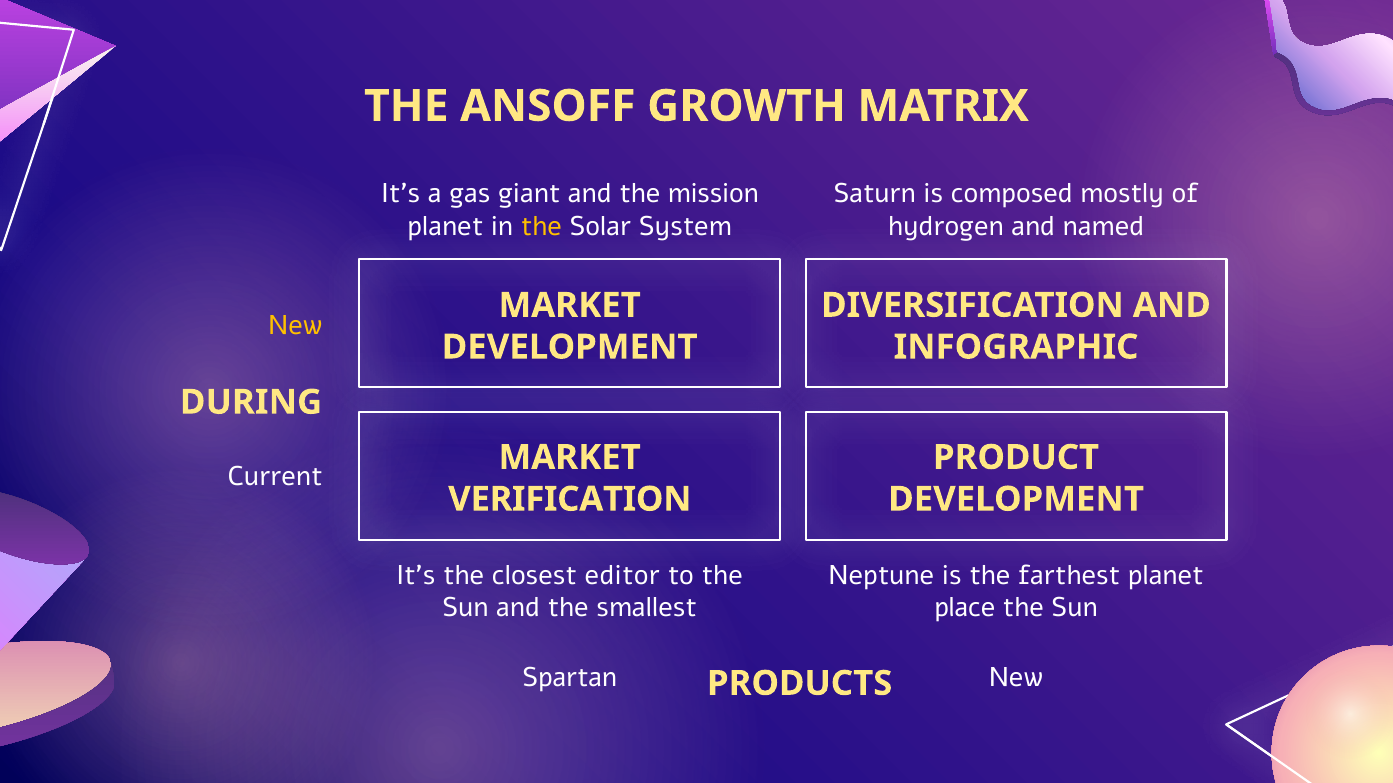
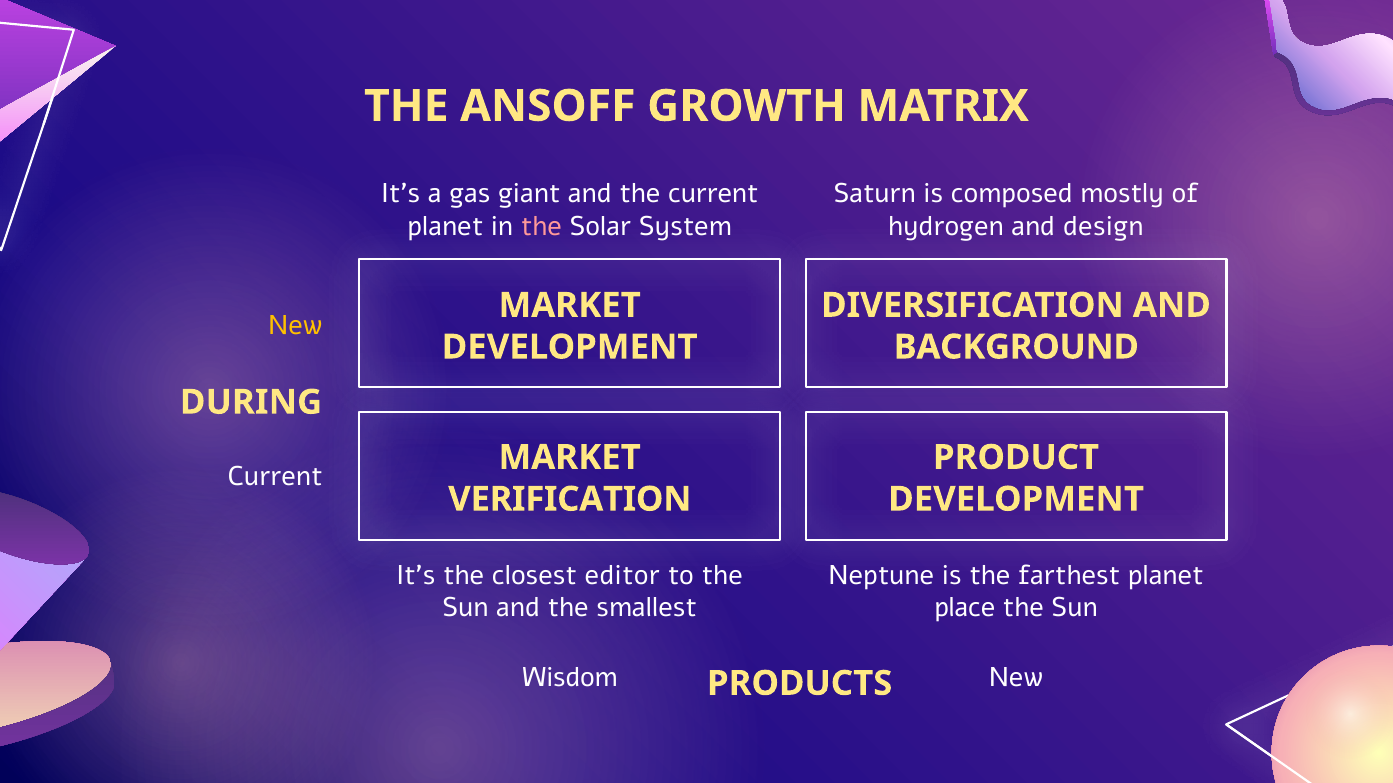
the mission: mission -> current (713, 194)
the colour: yellow -> pink (541, 227)
named: named -> design (1103, 227)
INFOGRAPHIC: INFOGRAPHIC -> BACKGROUND (1016, 347)
Spartan: Spartan -> Wisdom (570, 678)
